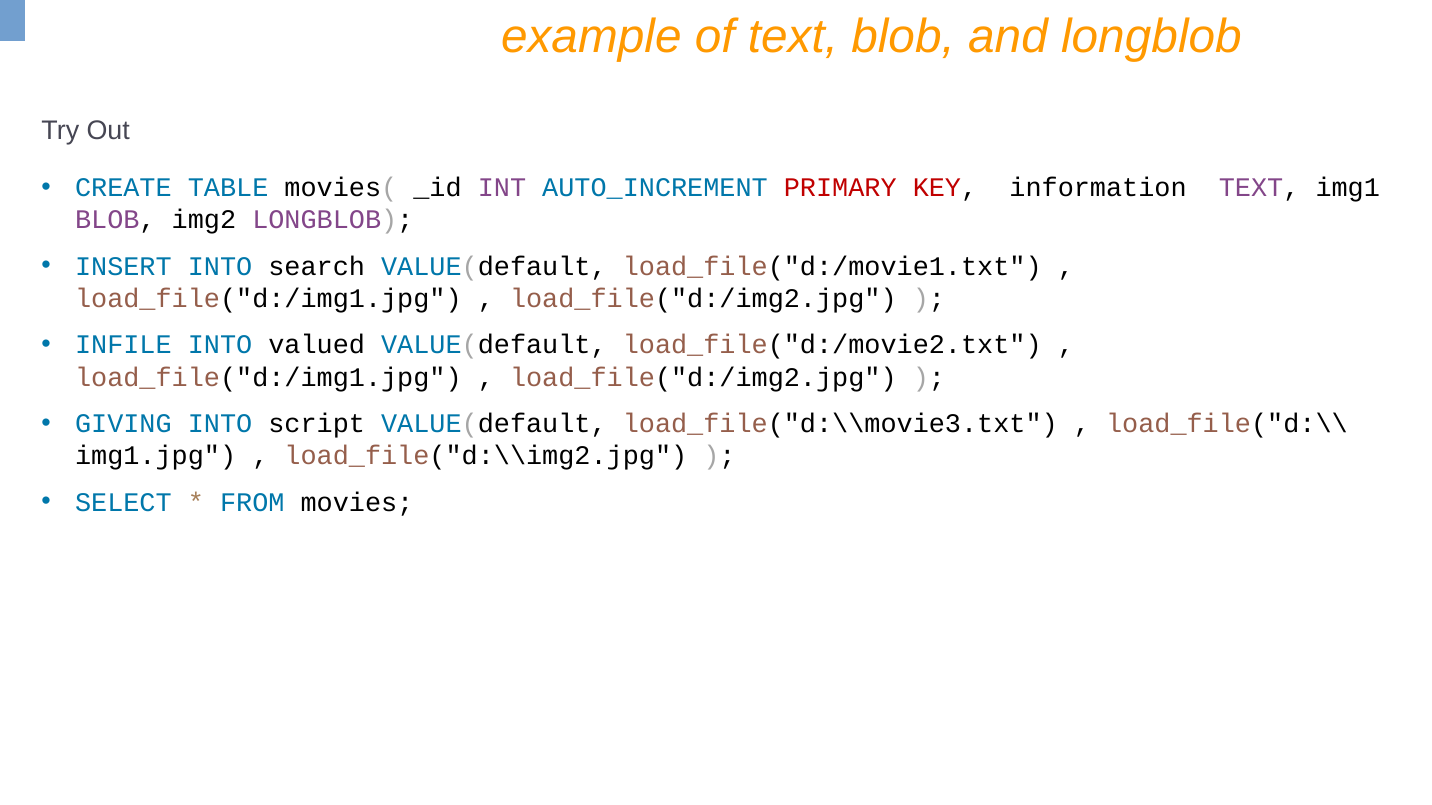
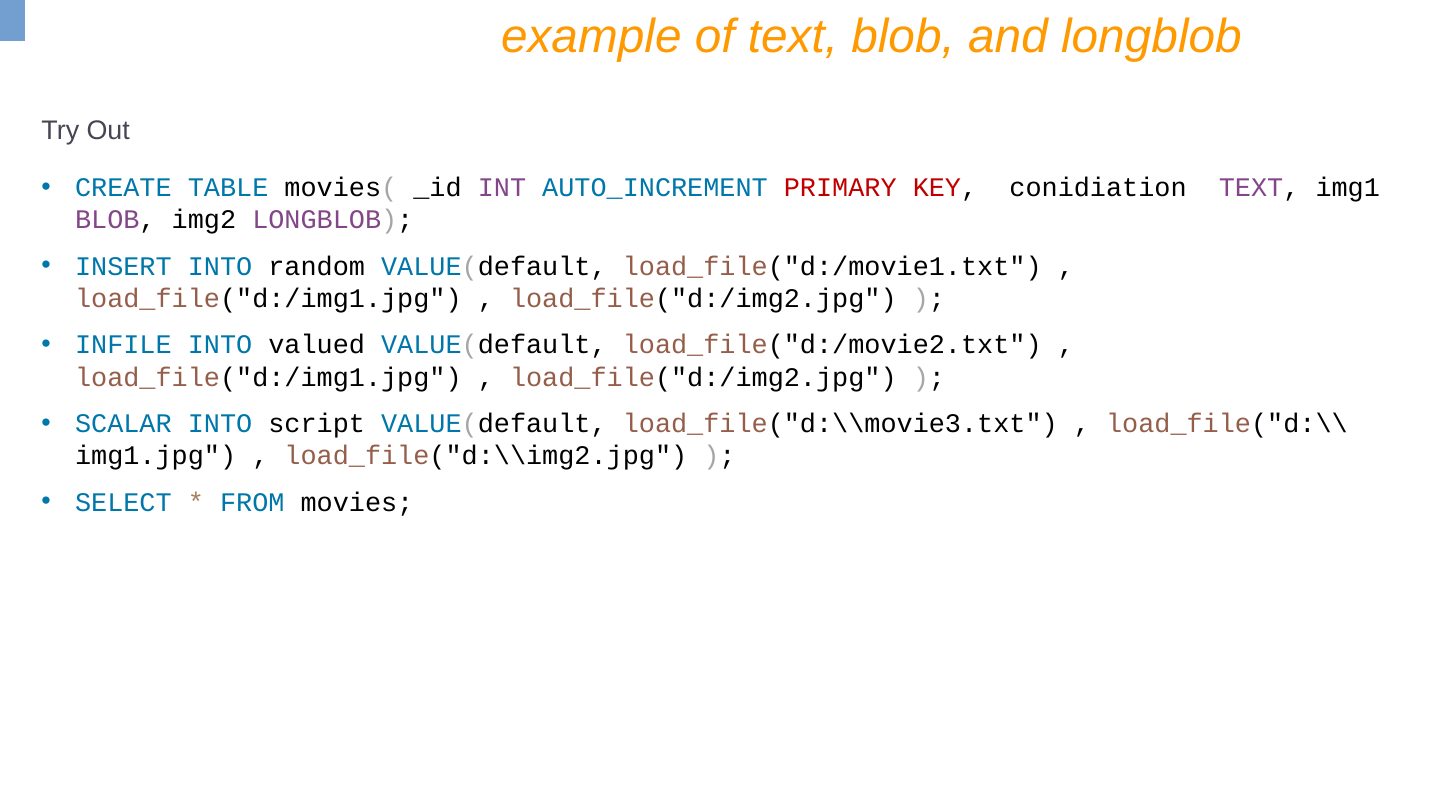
information: information -> conidiation (1098, 188)
search: search -> random (317, 267)
GIVING: GIVING -> SCALAR (123, 424)
